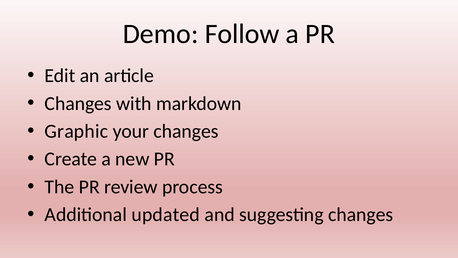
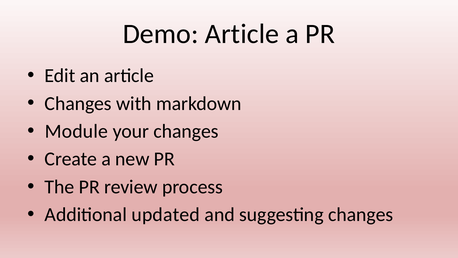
Demo Follow: Follow -> Article (242, 34)
Graphic: Graphic -> Module (76, 131)
